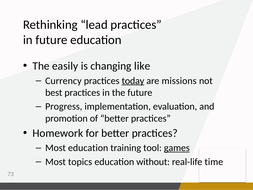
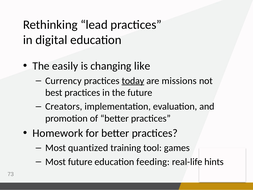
in future: future -> digital (51, 40)
Progress: Progress -> Creators (64, 106)
Most education: education -> quantized (88, 148)
games underline: present -> none (177, 148)
Most topics: topics -> future (80, 162)
without: without -> feeding (153, 162)
time: time -> hints (214, 162)
